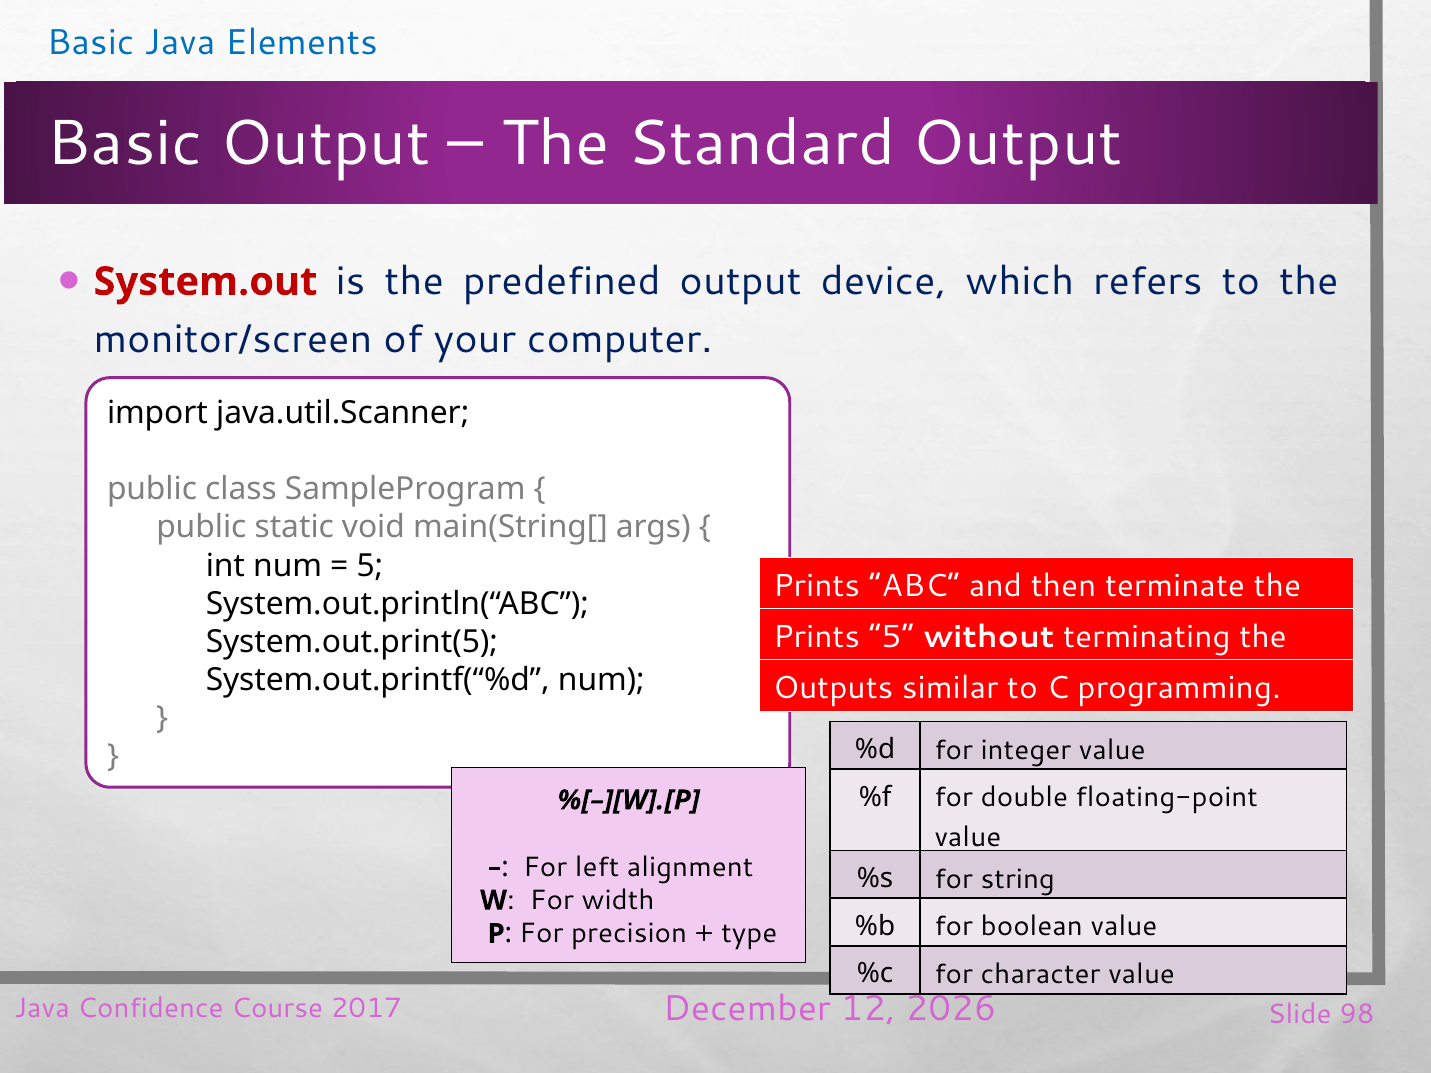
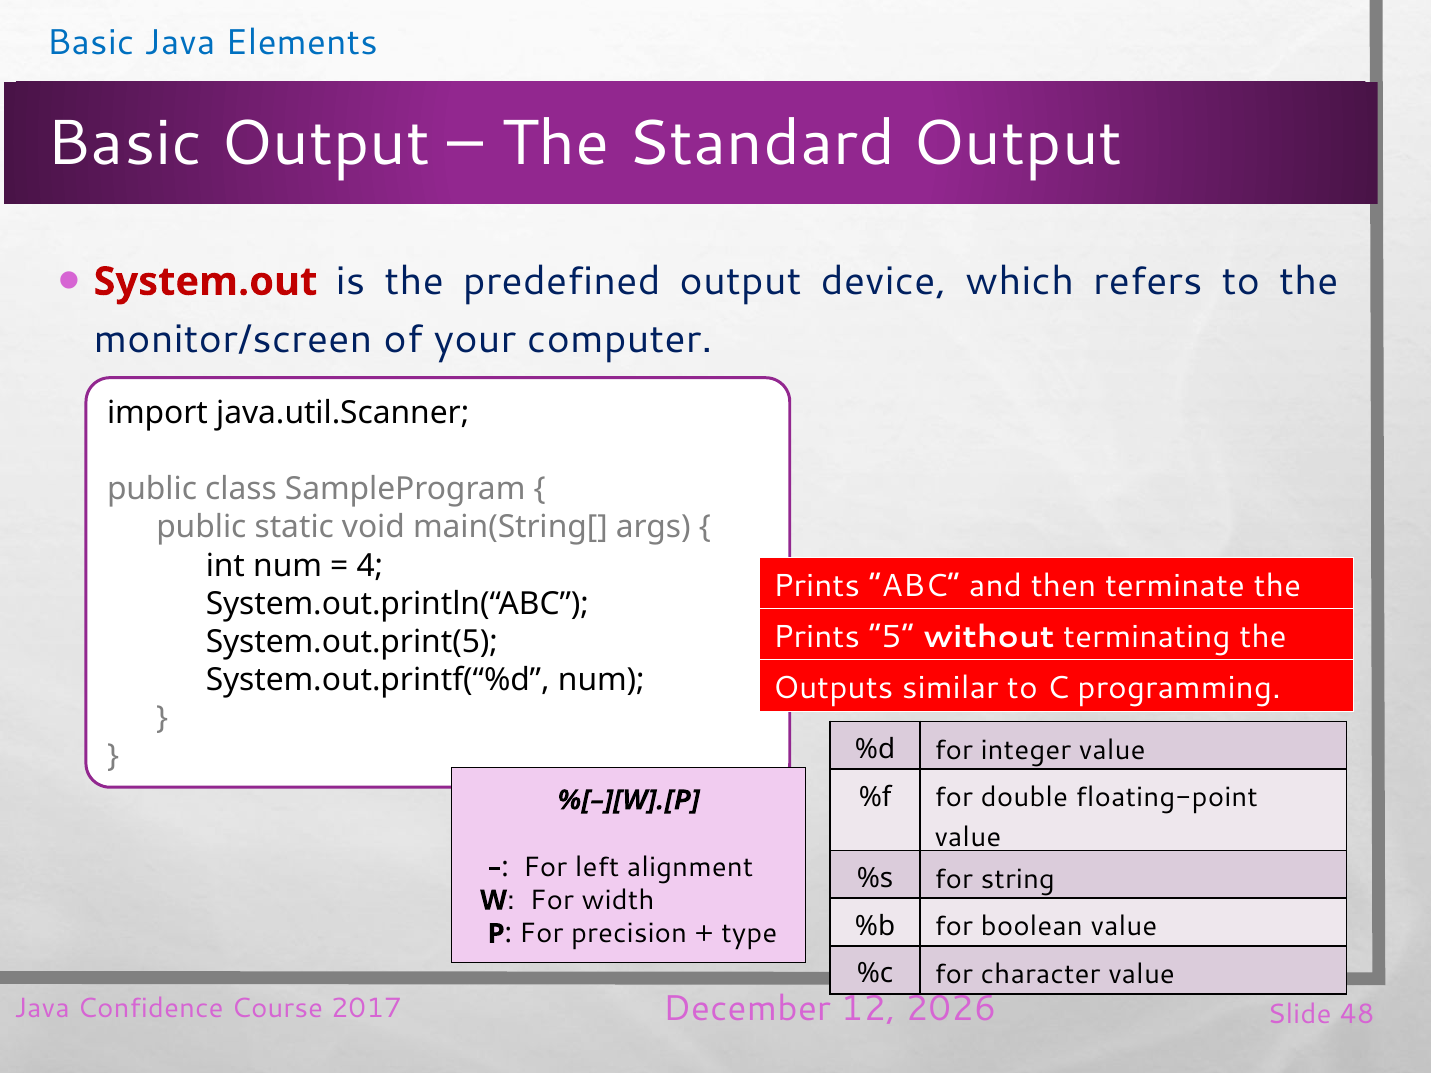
5: 5 -> 4 (370, 566)
98: 98 -> 48 (1357, 1014)
